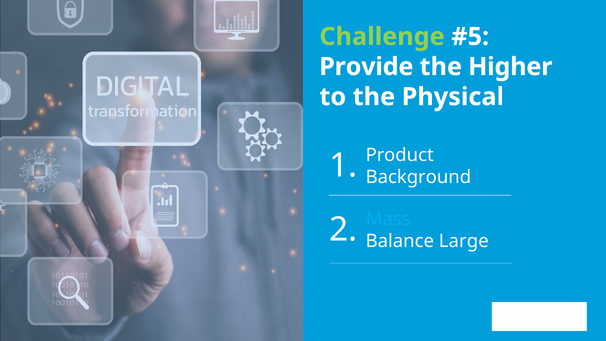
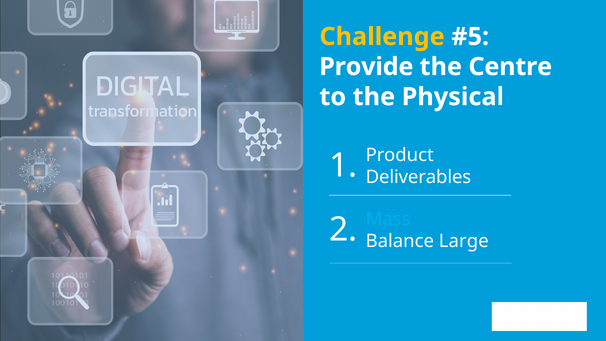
Challenge colour: light green -> yellow (382, 37)
Higher: Higher -> Centre (510, 67)
Background: Background -> Deliverables (418, 177)
